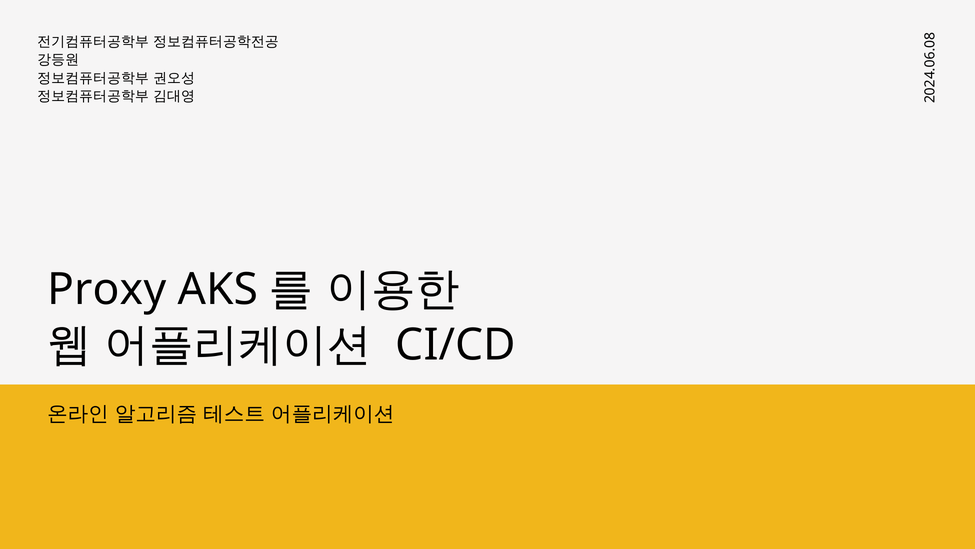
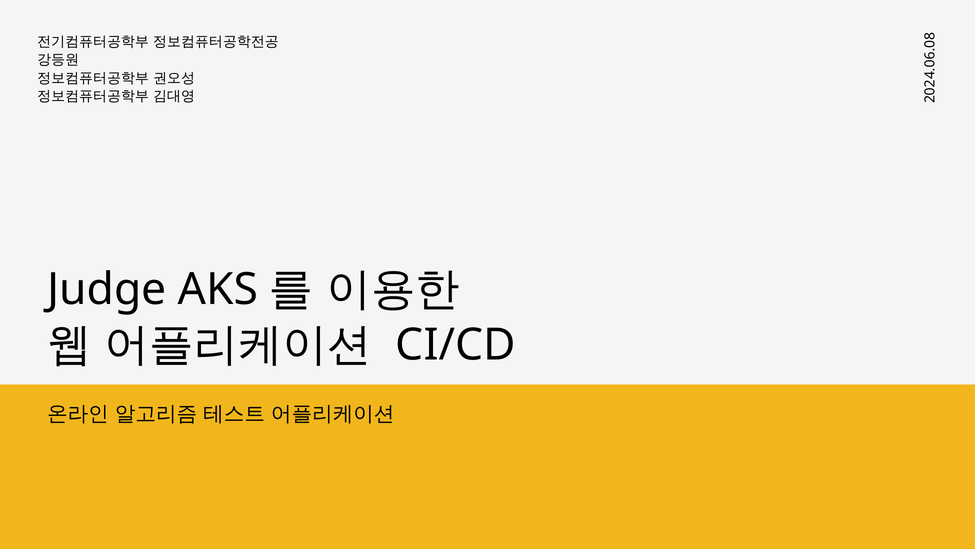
Proxy: Proxy -> Judge (107, 289)
